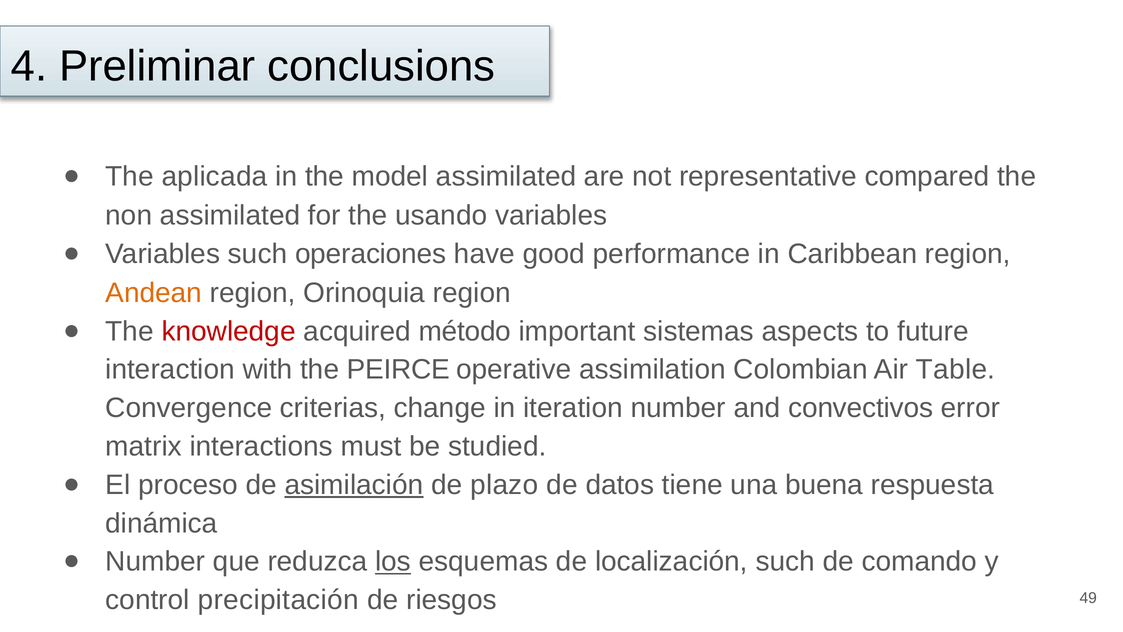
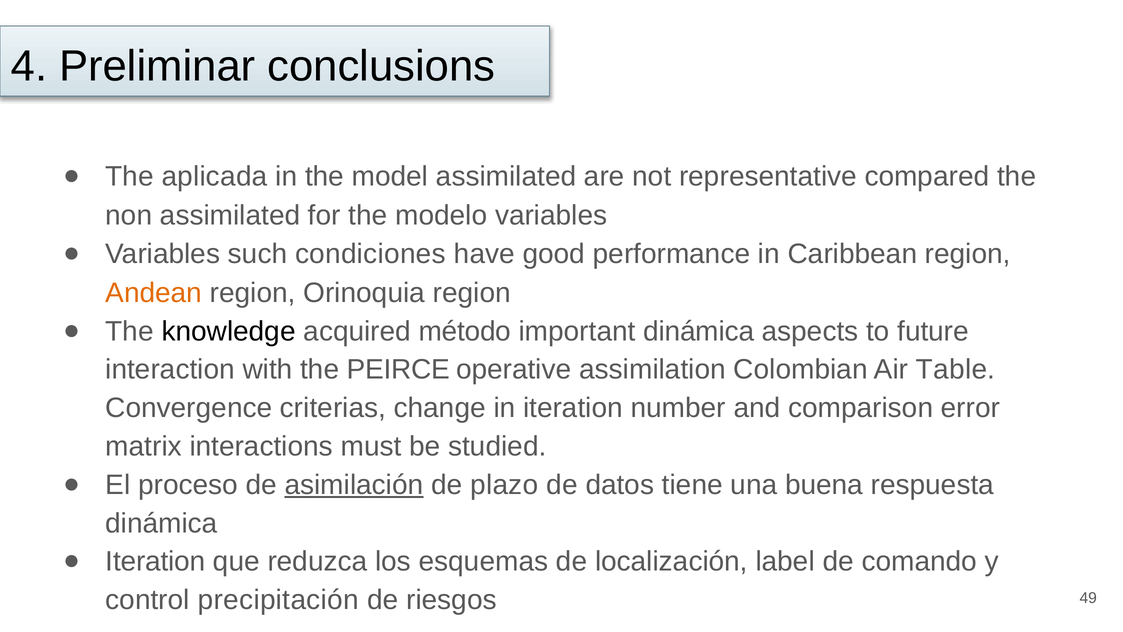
usando: usando -> modelo (441, 215)
operaciones: operaciones -> condiciones (370, 254)
knowledge colour: red -> black (229, 331)
important sistemas: sistemas -> dinámica (699, 331)
convectivos: convectivos -> comparison (861, 408)
Number: Number -> Iteration (155, 561)
los underline: present -> none (393, 561)
localización such: such -> label (785, 561)
